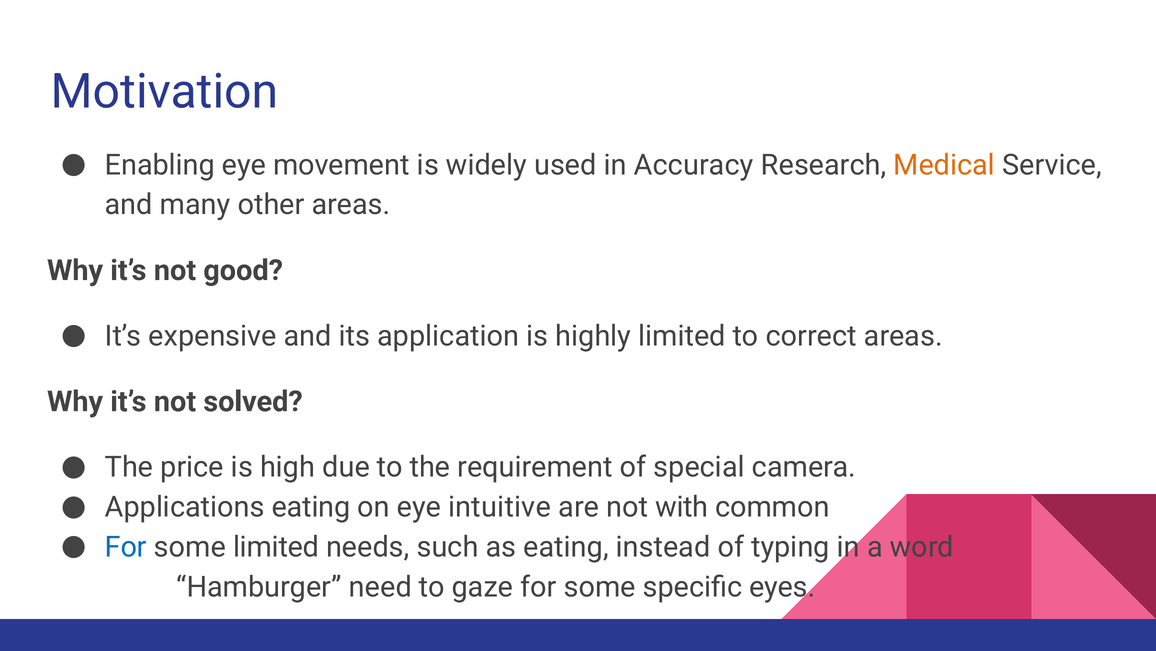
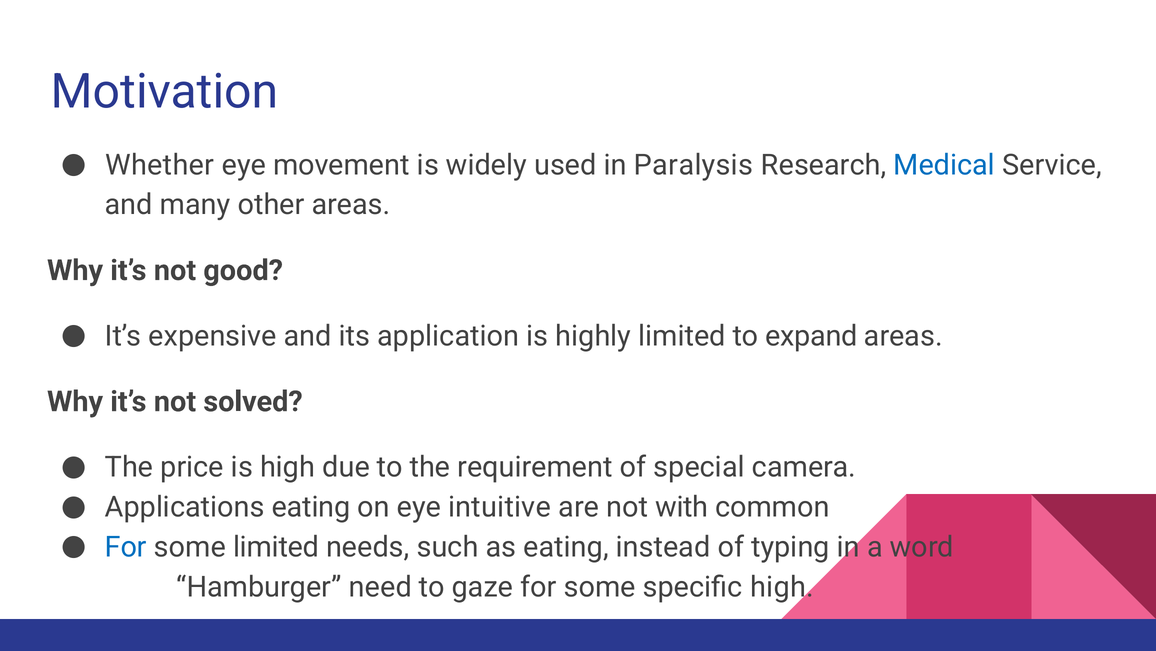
Enabling: Enabling -> Whether (160, 165)
Accuracy: Accuracy -> Paralysis (694, 165)
Medical colour: orange -> blue (944, 165)
correct: correct -> expand (811, 336)
specific eyes: eyes -> high (782, 586)
